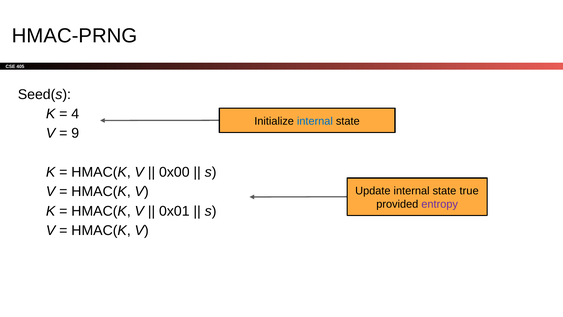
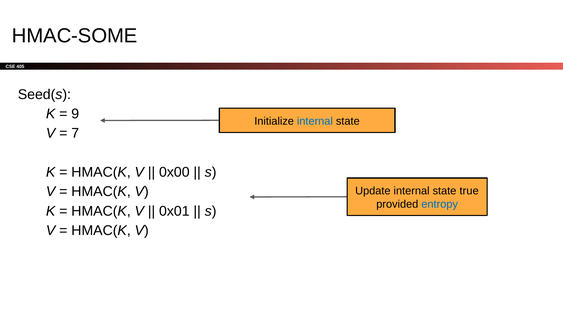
HMAC-PRNG: HMAC-PRNG -> HMAC-SOME (75, 36)
4: 4 -> 9 (75, 114)
9: 9 -> 7 (75, 133)
entropy colour: purple -> blue (440, 204)
